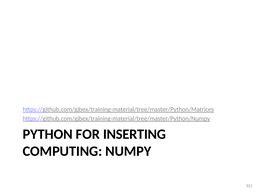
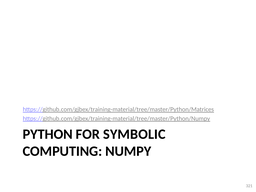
INSERTING: INSERTING -> SYMBOLIC (134, 134)
